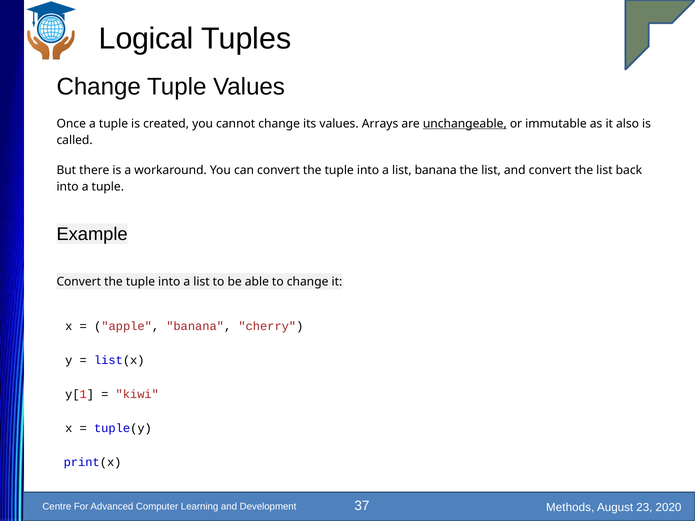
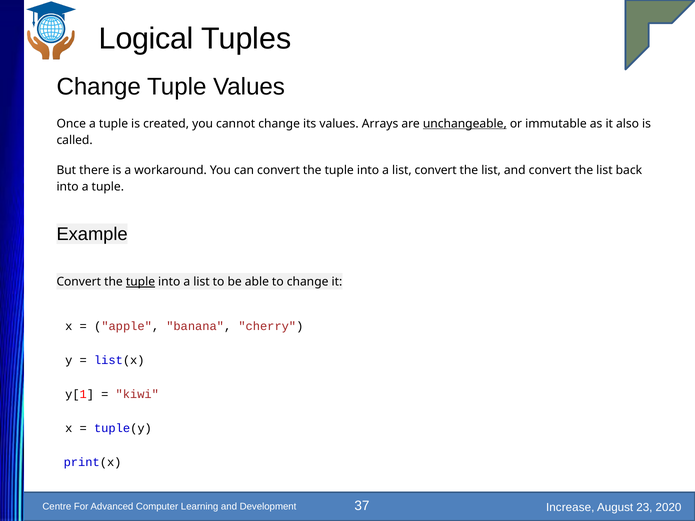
list banana: banana -> convert (436, 170)
tuple underline: none -> present (140, 282)
Methods: Methods -> Increase (570, 507)
